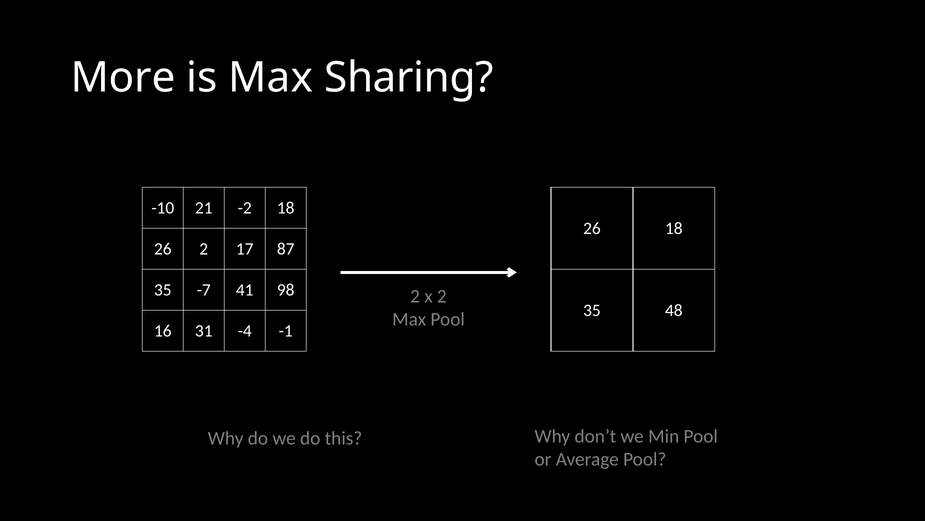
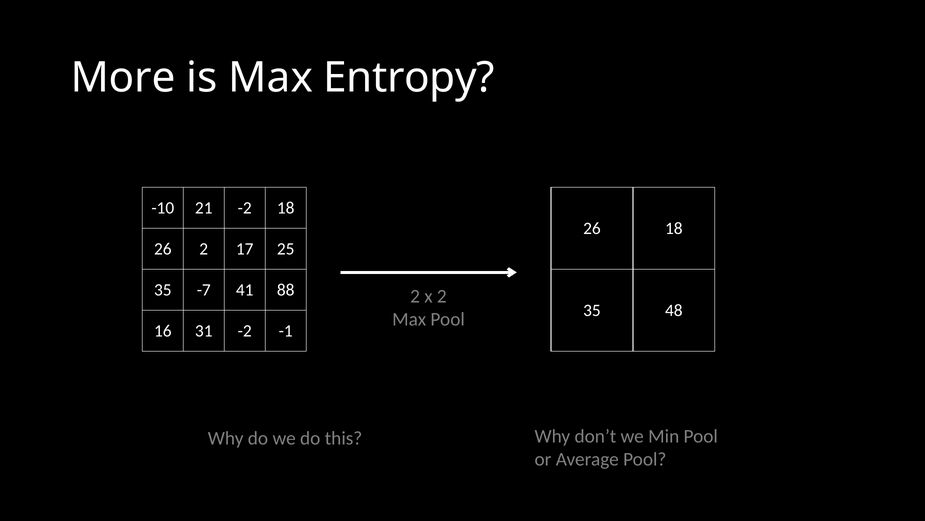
Sharing: Sharing -> Entropy (409, 78)
87: 87 -> 25 (286, 249)
98: 98 -> 88 (286, 290)
31 -4: -4 -> -2 (245, 331)
